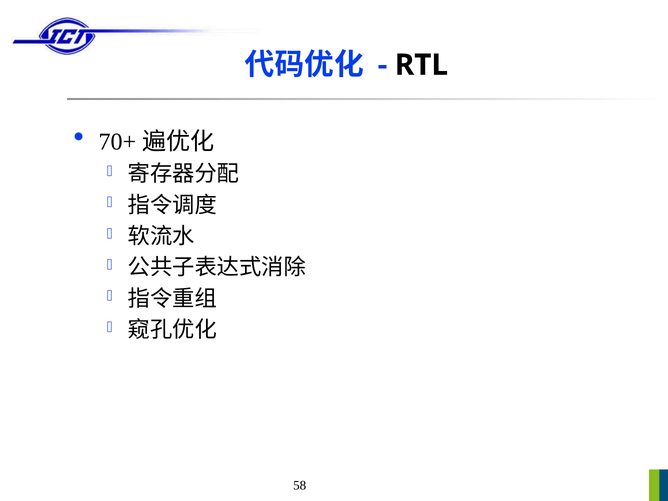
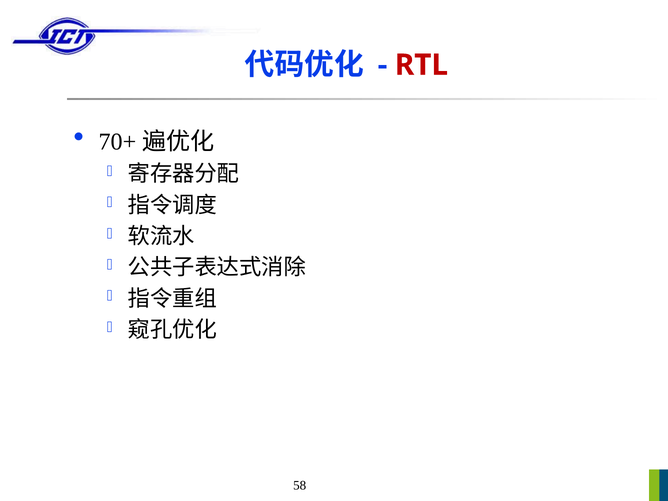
RTL colour: black -> red (421, 65)
